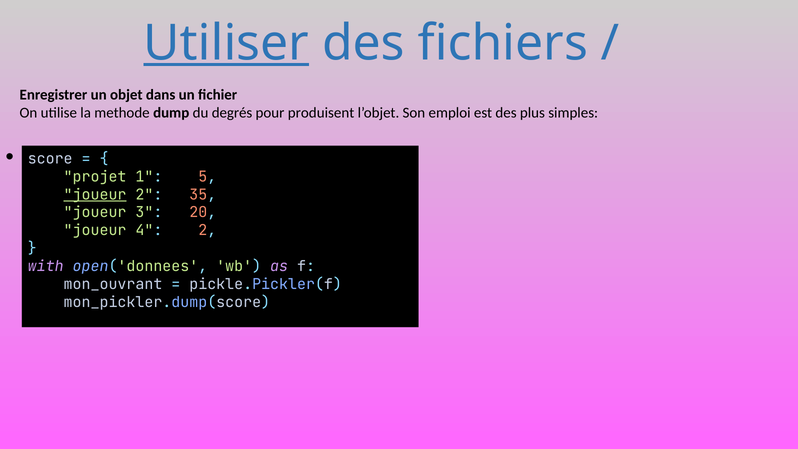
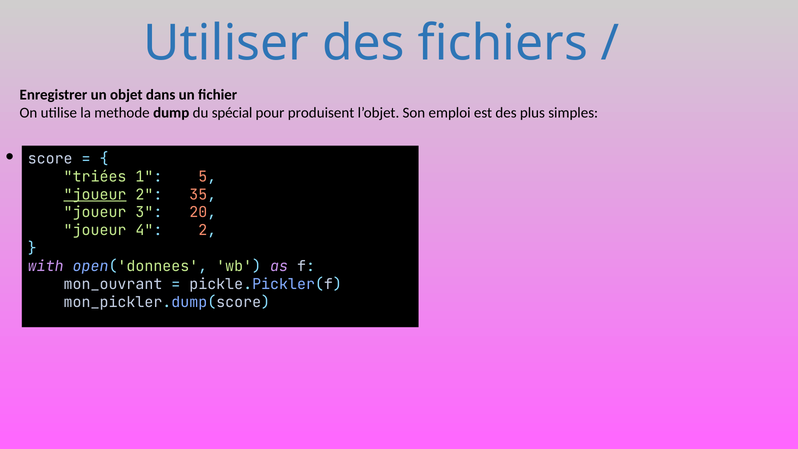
Utiliser underline: present -> none (226, 43)
degrés: degrés -> spécial (232, 113)
projet: projet -> triées (95, 177)
